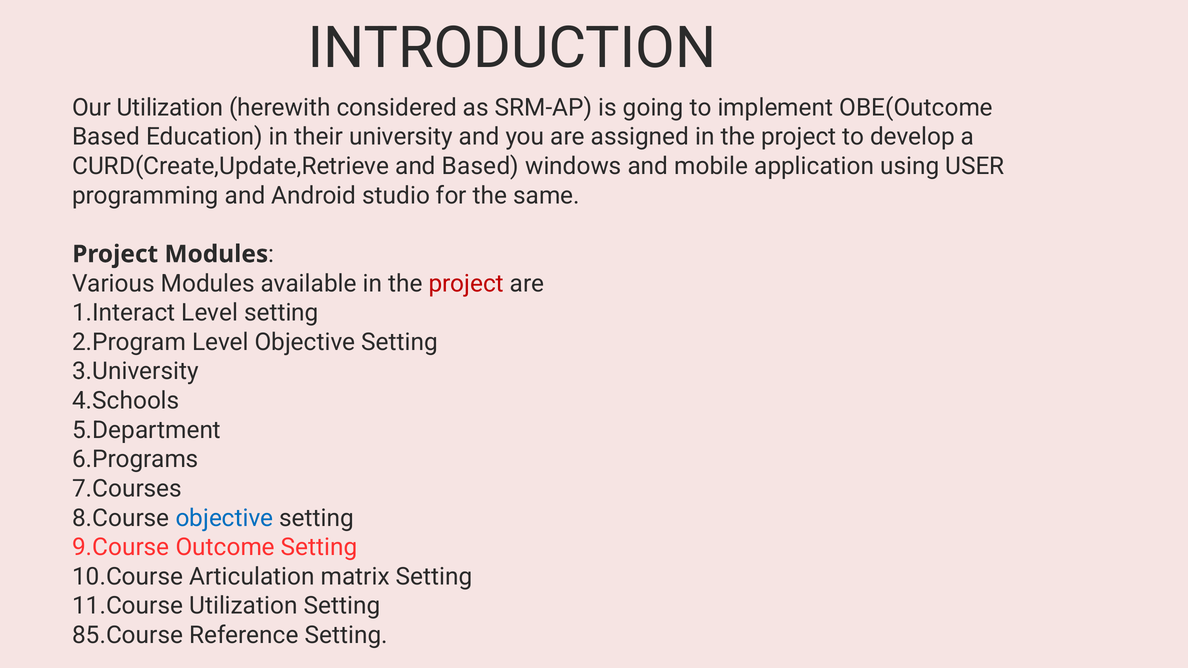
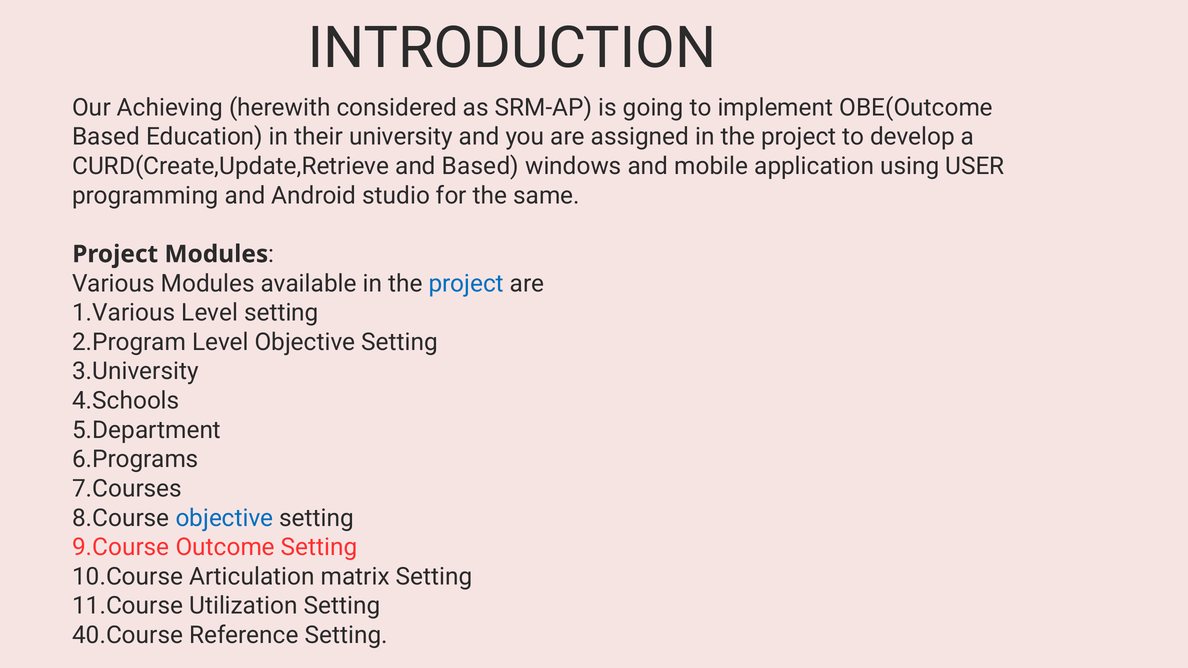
Our Utilization: Utilization -> Achieving (170, 108)
project colour: red -> blue (466, 284)
1.Interact: 1.Interact -> 1.Various (124, 313)
85.Course: 85.Course -> 40.Course (128, 635)
